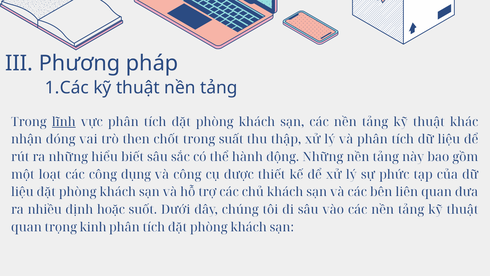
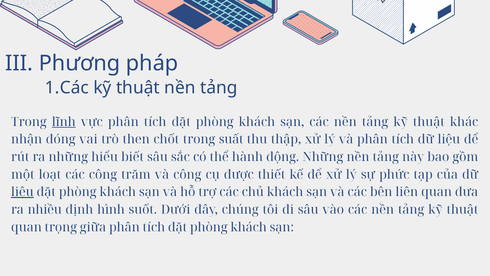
dụng: dụng -> trăm (136, 174)
liệu underline: none -> present (22, 192)
hoặc: hoặc -> hình (111, 209)
kinh: kinh -> giữa (93, 227)
